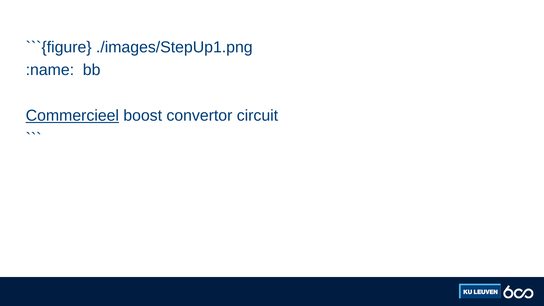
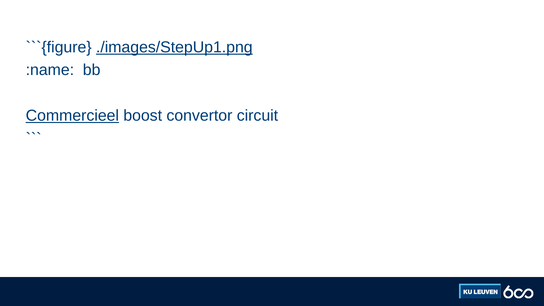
./images/StepUp1.png underline: none -> present (174, 47)
